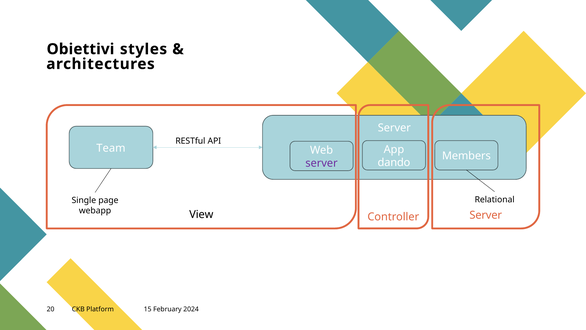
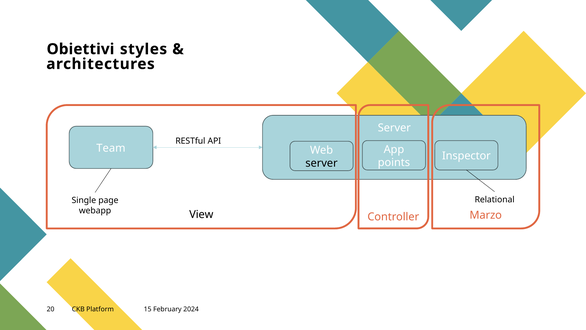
Members: Members -> Inspector (466, 156)
dando: dando -> points (394, 162)
server colour: purple -> black (322, 163)
Controller Server: Server -> Marzo (486, 215)
